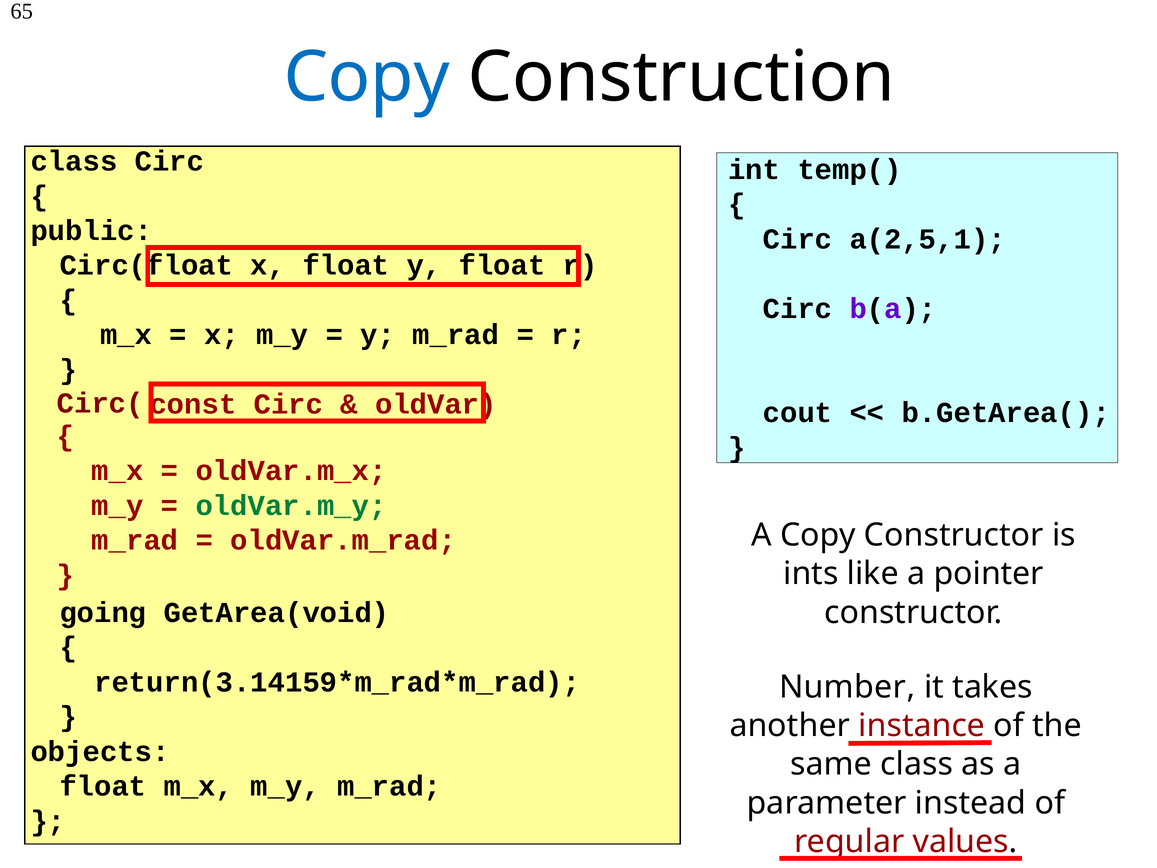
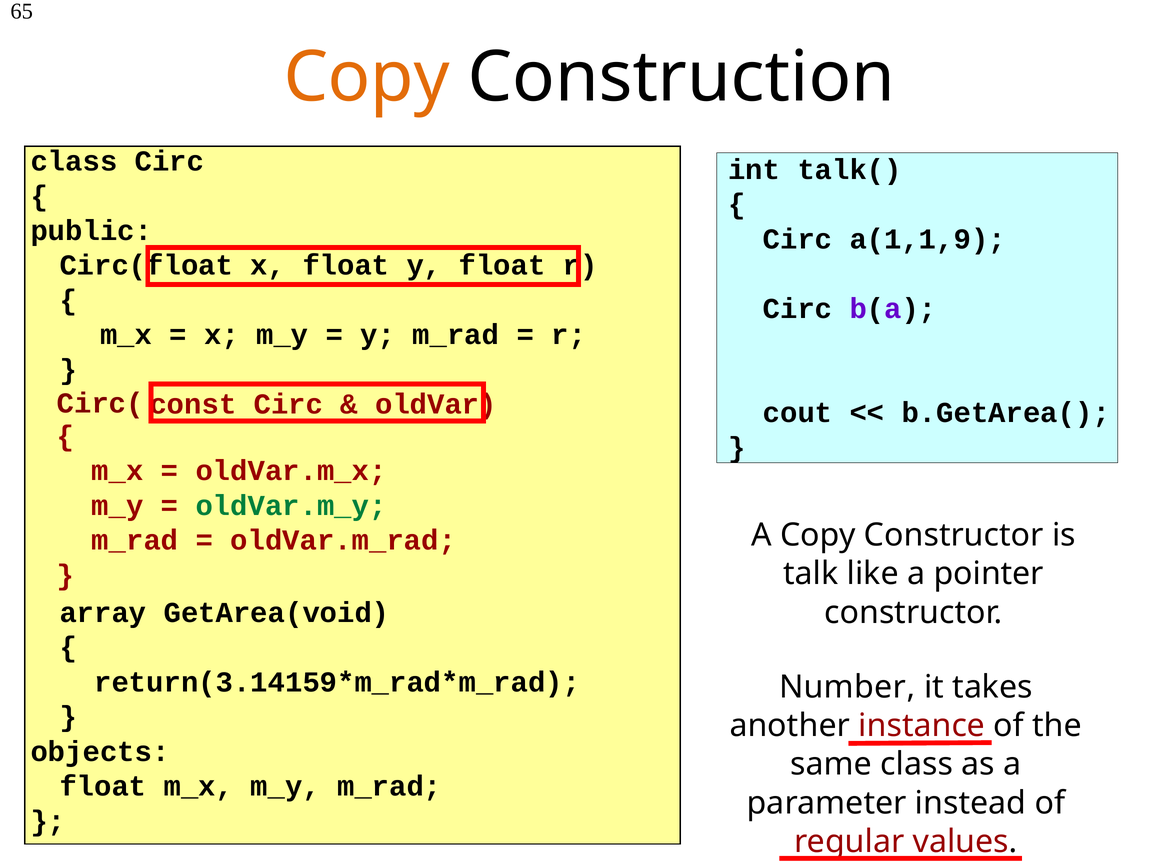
Copy colour: blue -> orange (367, 77)
temp(: temp( -> talk( (850, 170)
a(2,5,1: a(2,5,1 -> a(1,1,9 (928, 239)
ints: ints -> talk (811, 574)
going: going -> array (103, 612)
